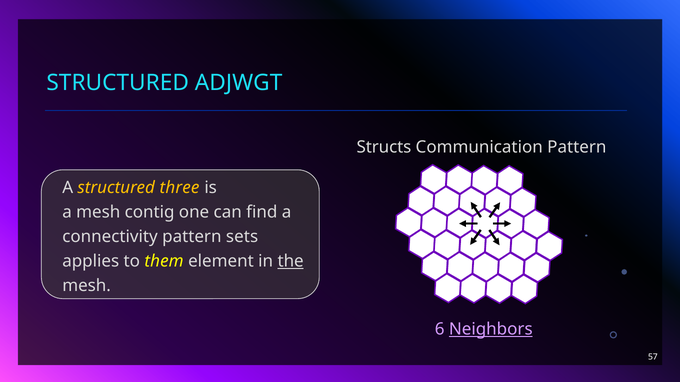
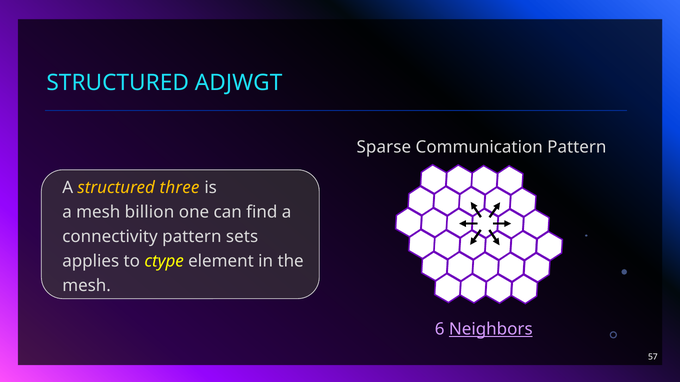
Structs: Structs -> Sparse (384, 147)
contig: contig -> billion (150, 213)
them: them -> ctype (164, 261)
the underline: present -> none (291, 261)
